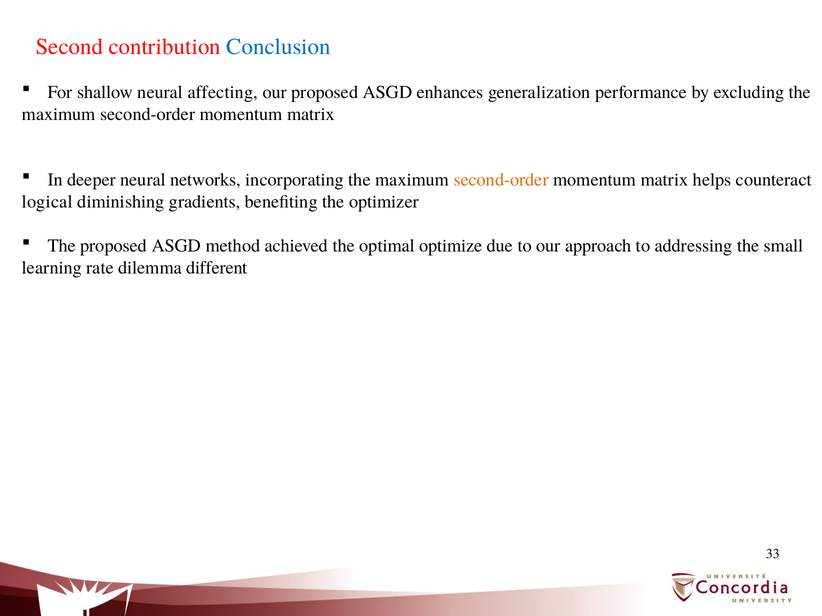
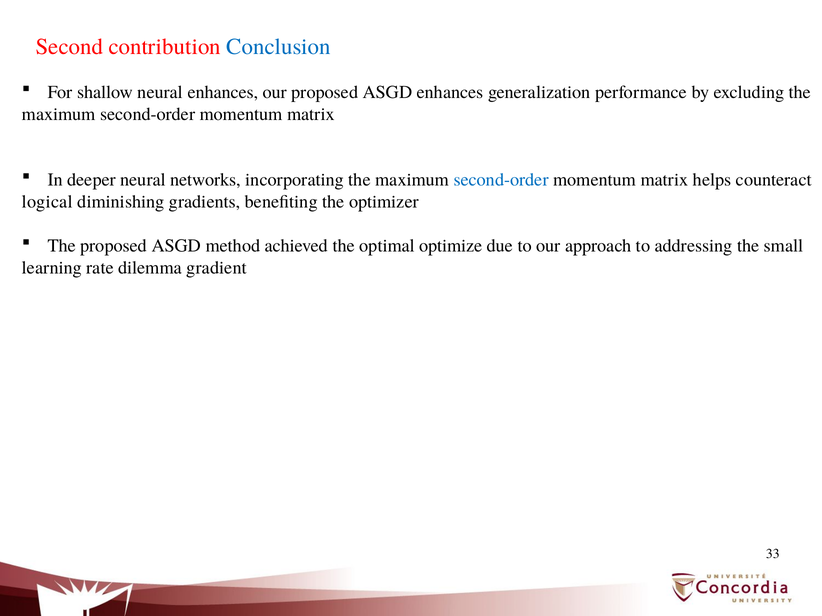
neural affecting: affecting -> enhances (223, 92)
second-order colour: orange -> blue (501, 180)
different: different -> gradient (217, 268)
